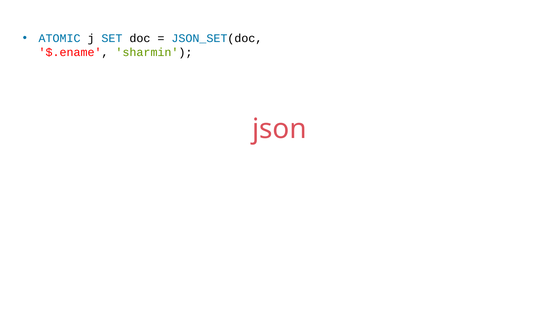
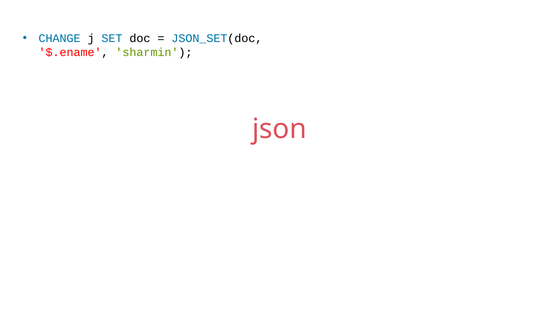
ATOMIC: ATOMIC -> CHANGE (60, 38)
